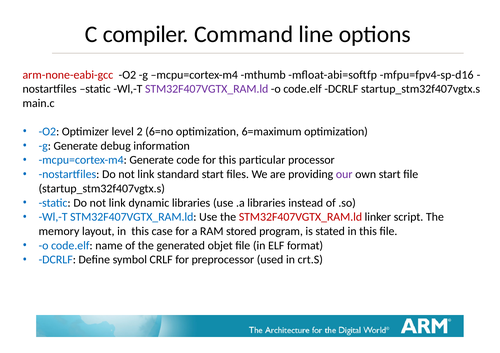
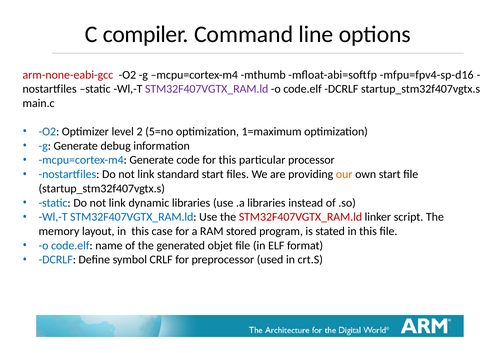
6=no: 6=no -> 5=no (159, 132)
6=maximum: 6=maximum -> 1=maximum (272, 132)
our colour: purple -> orange (344, 174)
